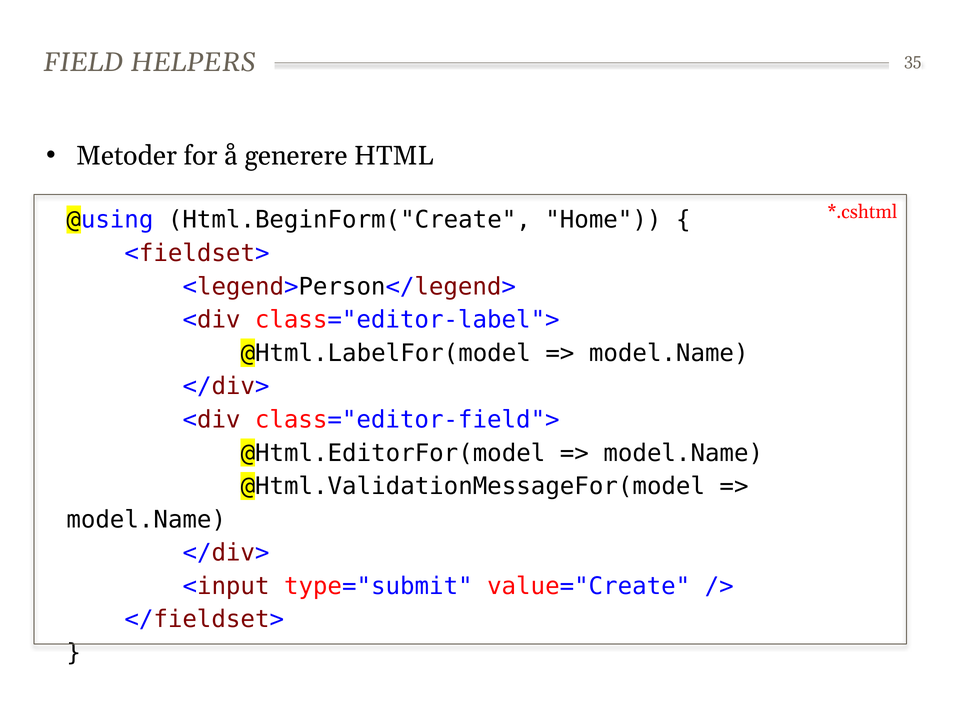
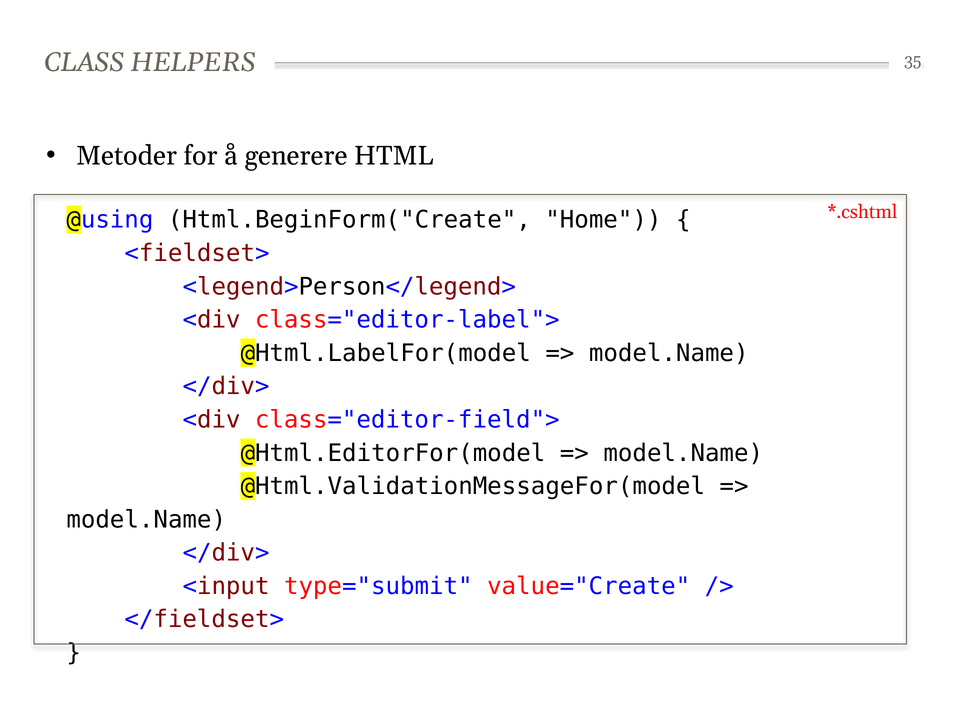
FIELD: FIELD -> CLASS (84, 62)
